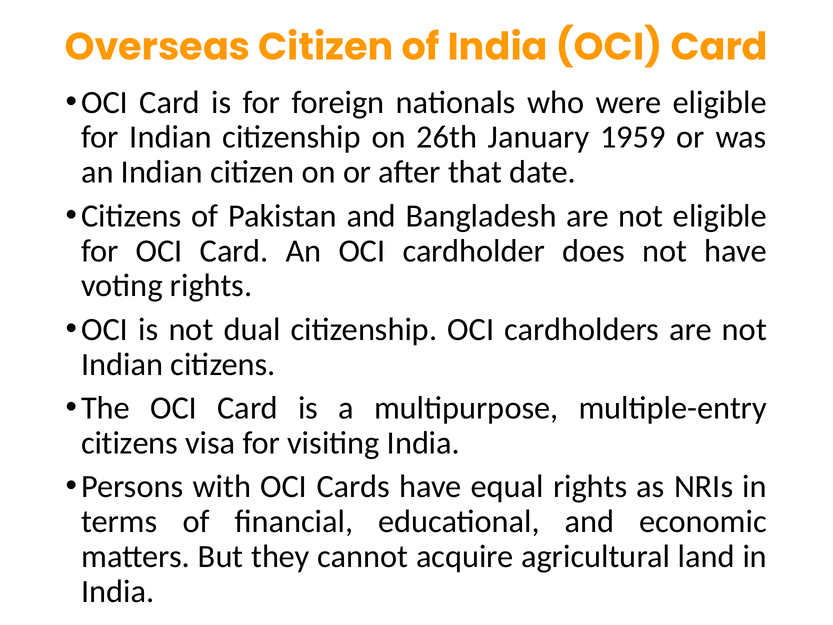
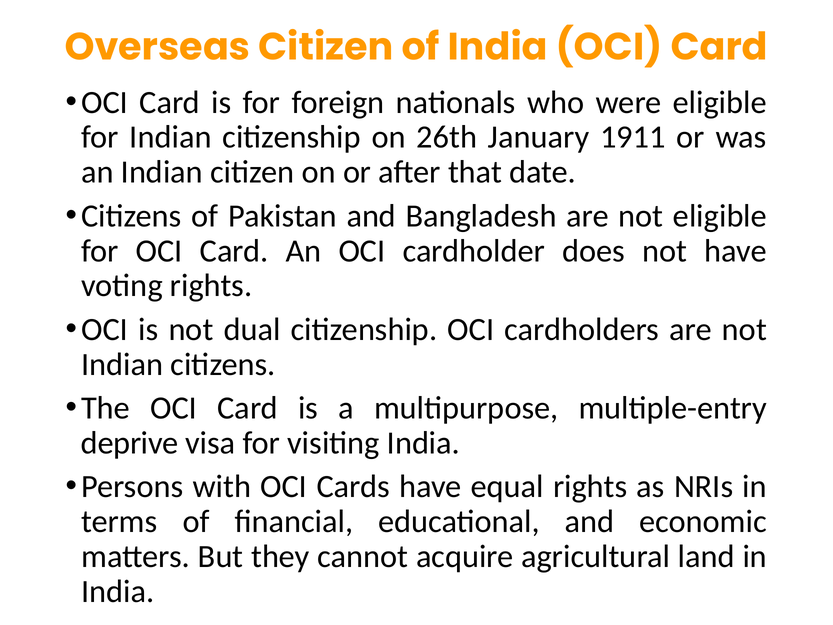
1959: 1959 -> 1911 (633, 137)
citizens: citizens -> deprive (130, 443)
